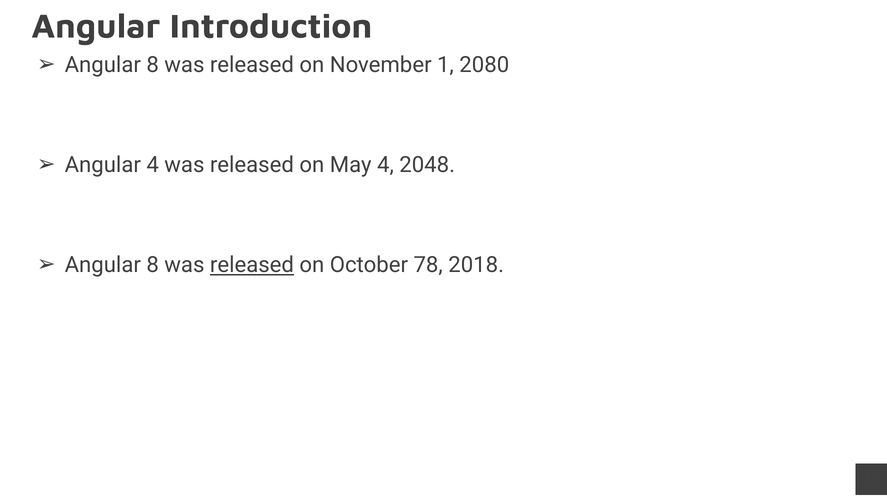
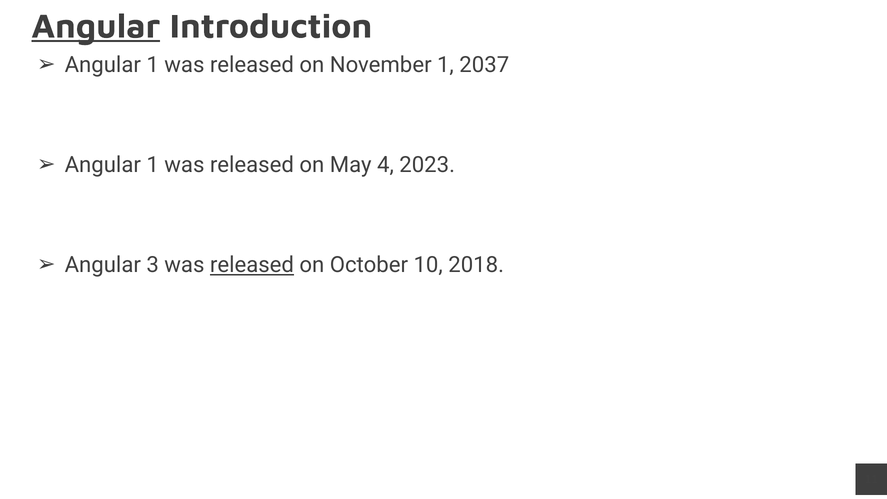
Angular underline: none -> present (96, 26)
8: 8 -> 1 (153, 65)
2080: 2080 -> 2037 (484, 65)
4: 4 -> 1 (153, 165)
2048: 2048 -> 2023 (427, 165)
8: 8 -> 3 (153, 265)
78: 78 -> 10 (428, 265)
